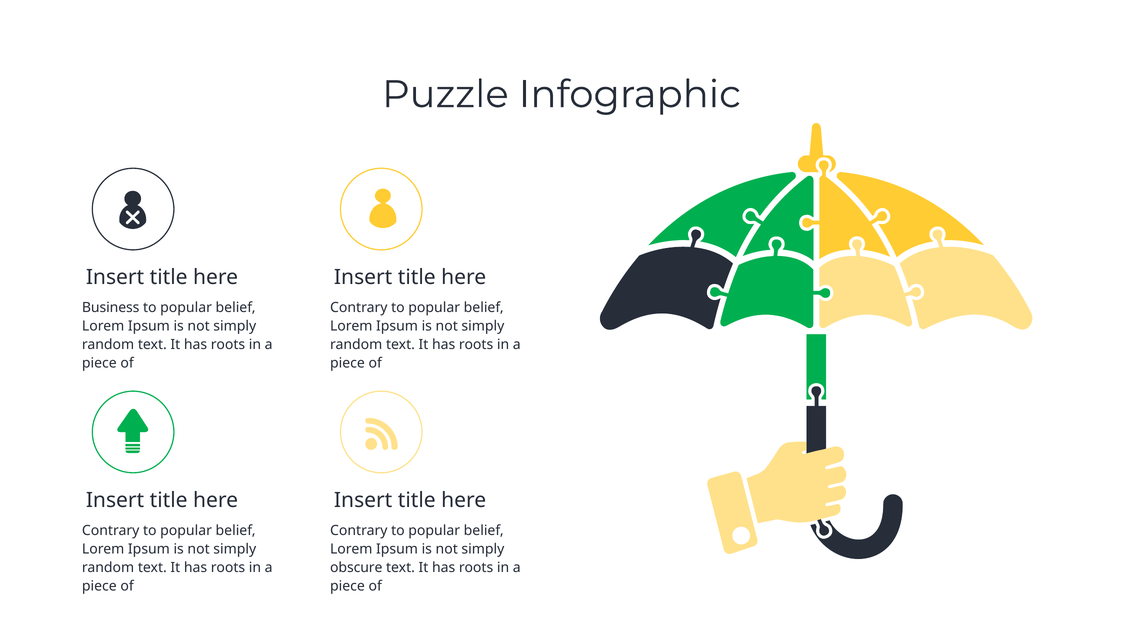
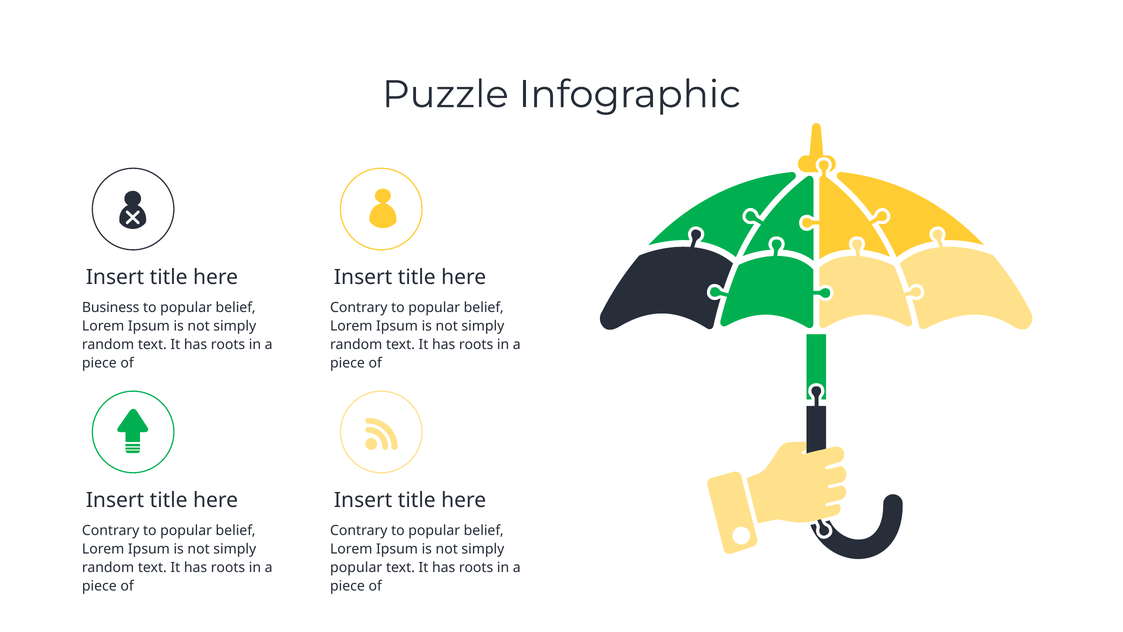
obscure: obscure -> popular (356, 567)
